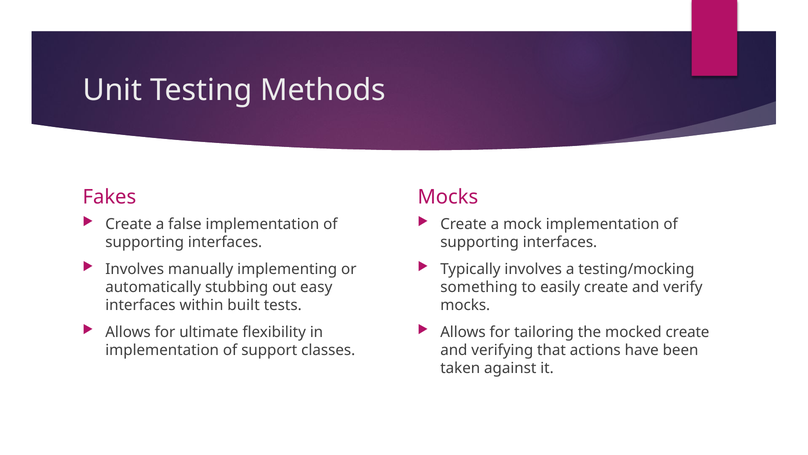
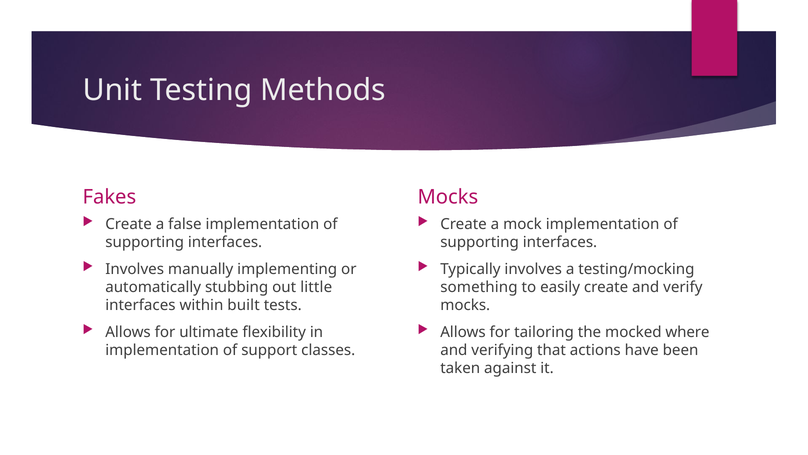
easy: easy -> little (316, 287)
mocked create: create -> where (687, 332)
